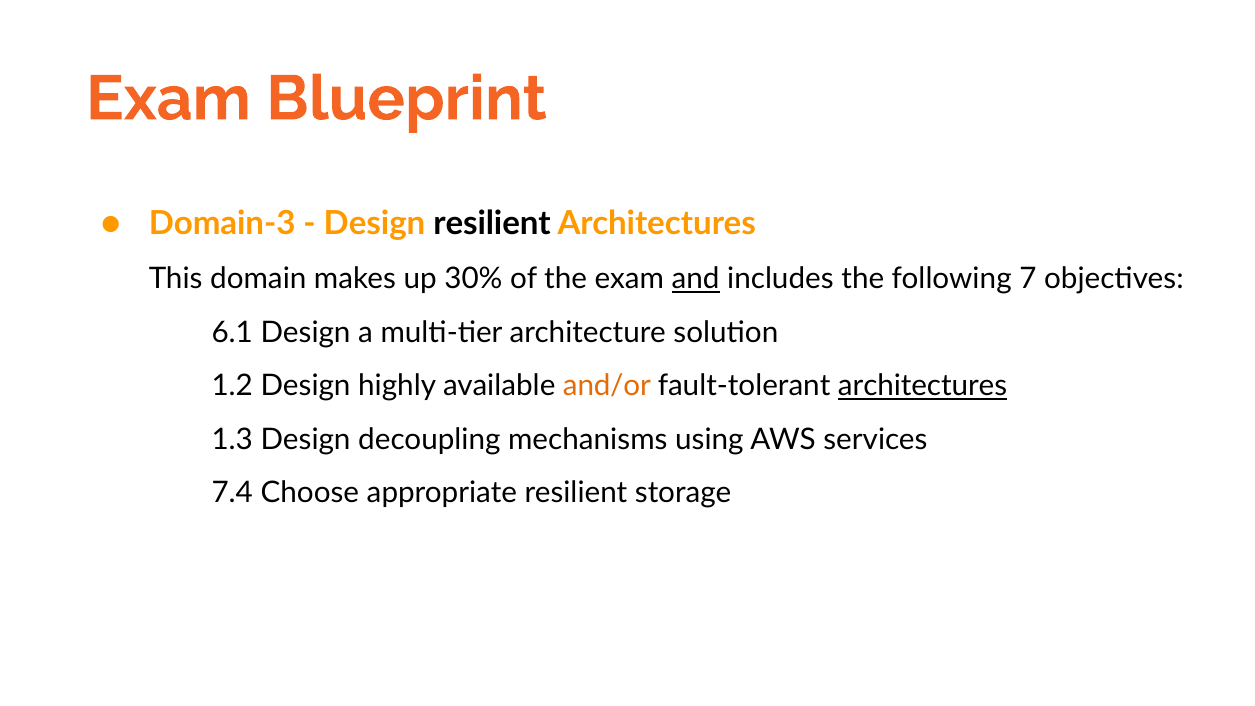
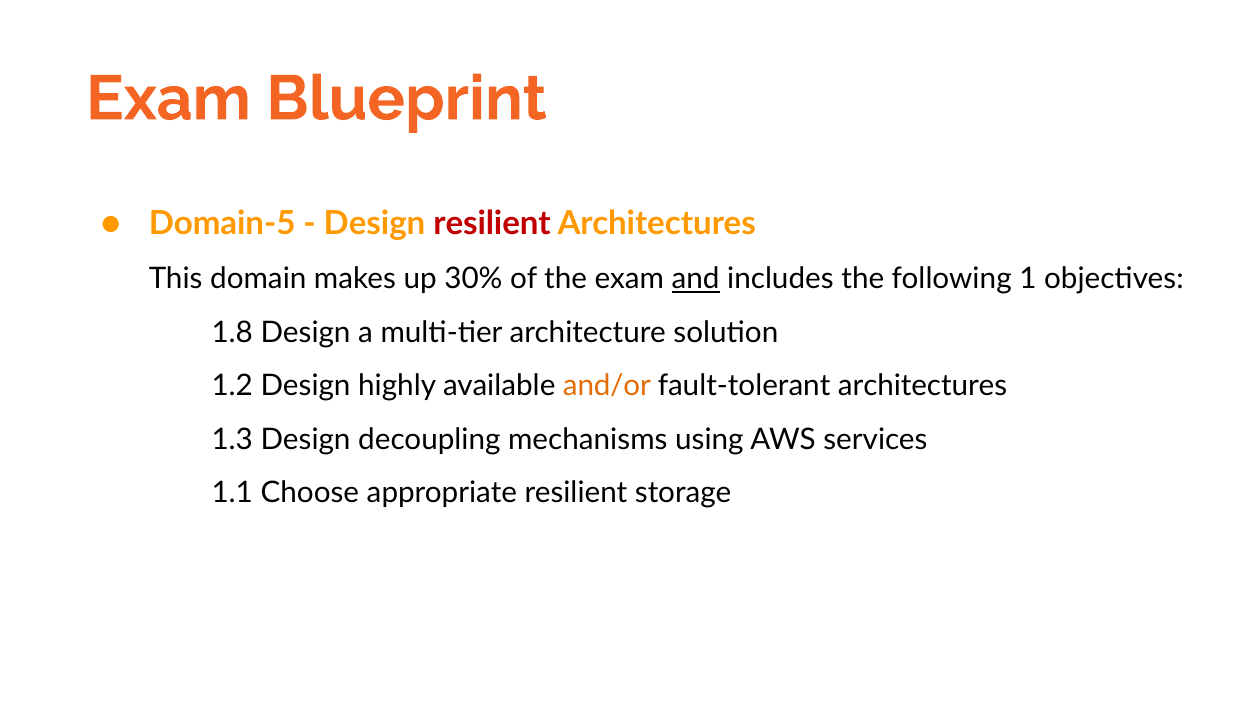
Domain-3: Domain-3 -> Domain-5 (222, 224)
resilient colour: black -> red (492, 224)
7: 7 -> 1 (1028, 279)
6.1: 6.1 -> 1.8 (232, 333)
architectures underline: present -> none (923, 386)
7.4: 7.4 -> 1.1 (232, 493)
